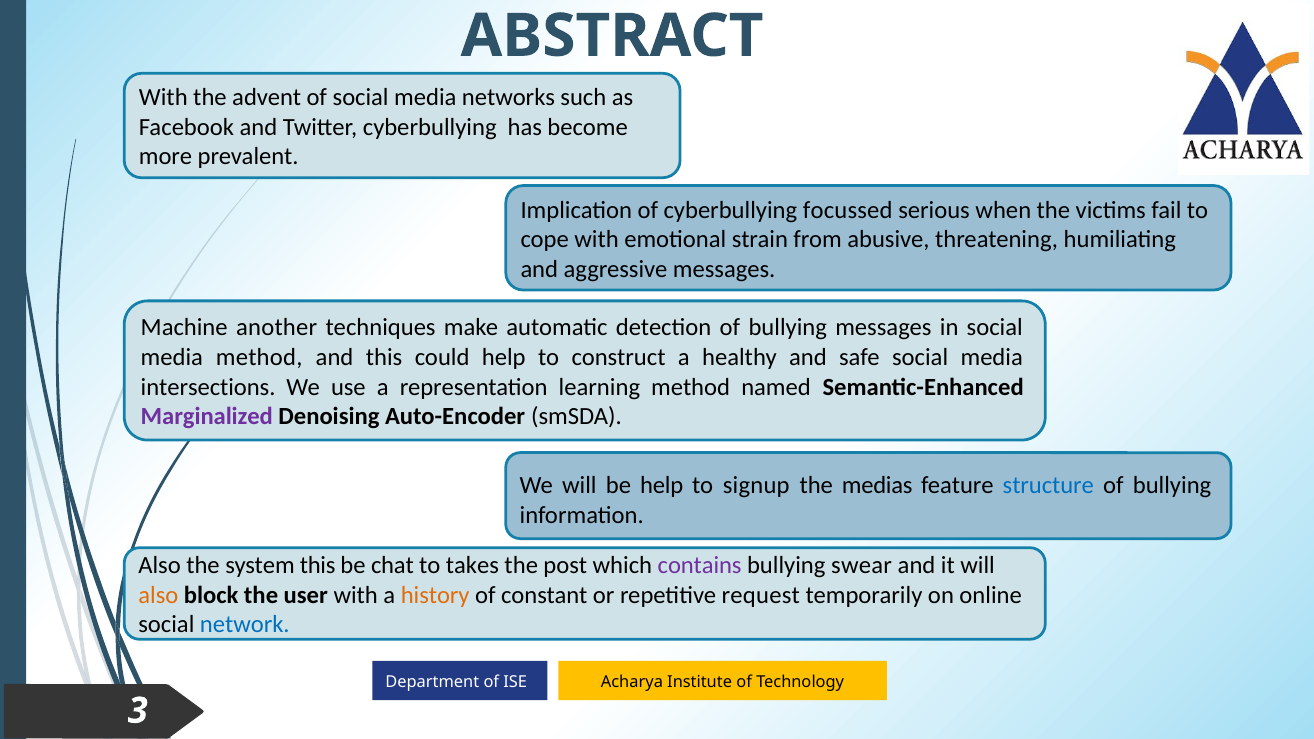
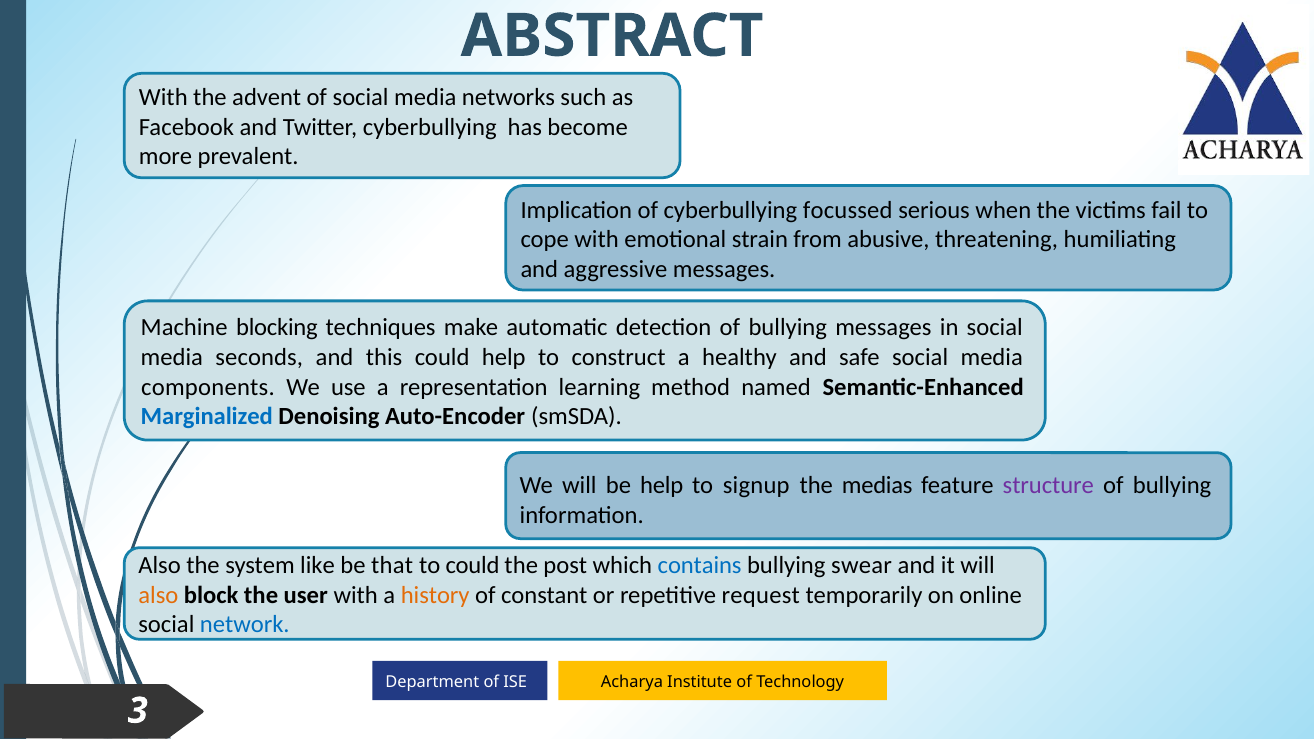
another: another -> blocking (277, 328)
media method: method -> seconds (259, 357)
intersections: intersections -> components (208, 387)
Marginalized colour: purple -> blue (207, 417)
structure colour: blue -> purple (1048, 486)
system this: this -> like (318, 566)
chat: chat -> that (392, 566)
to takes: takes -> could (473, 566)
contains colour: purple -> blue (700, 566)
